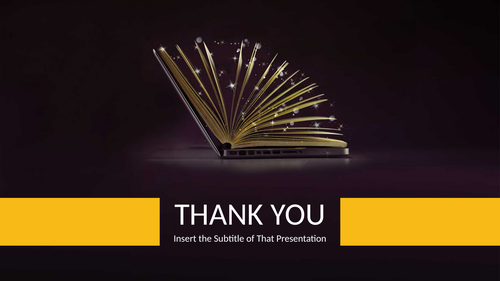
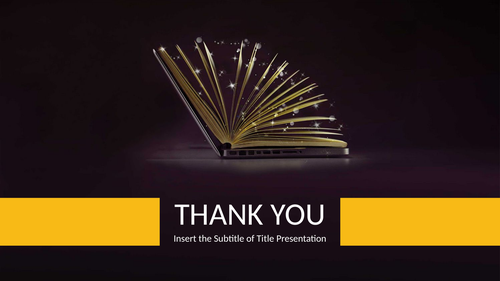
That: That -> Title (265, 239)
